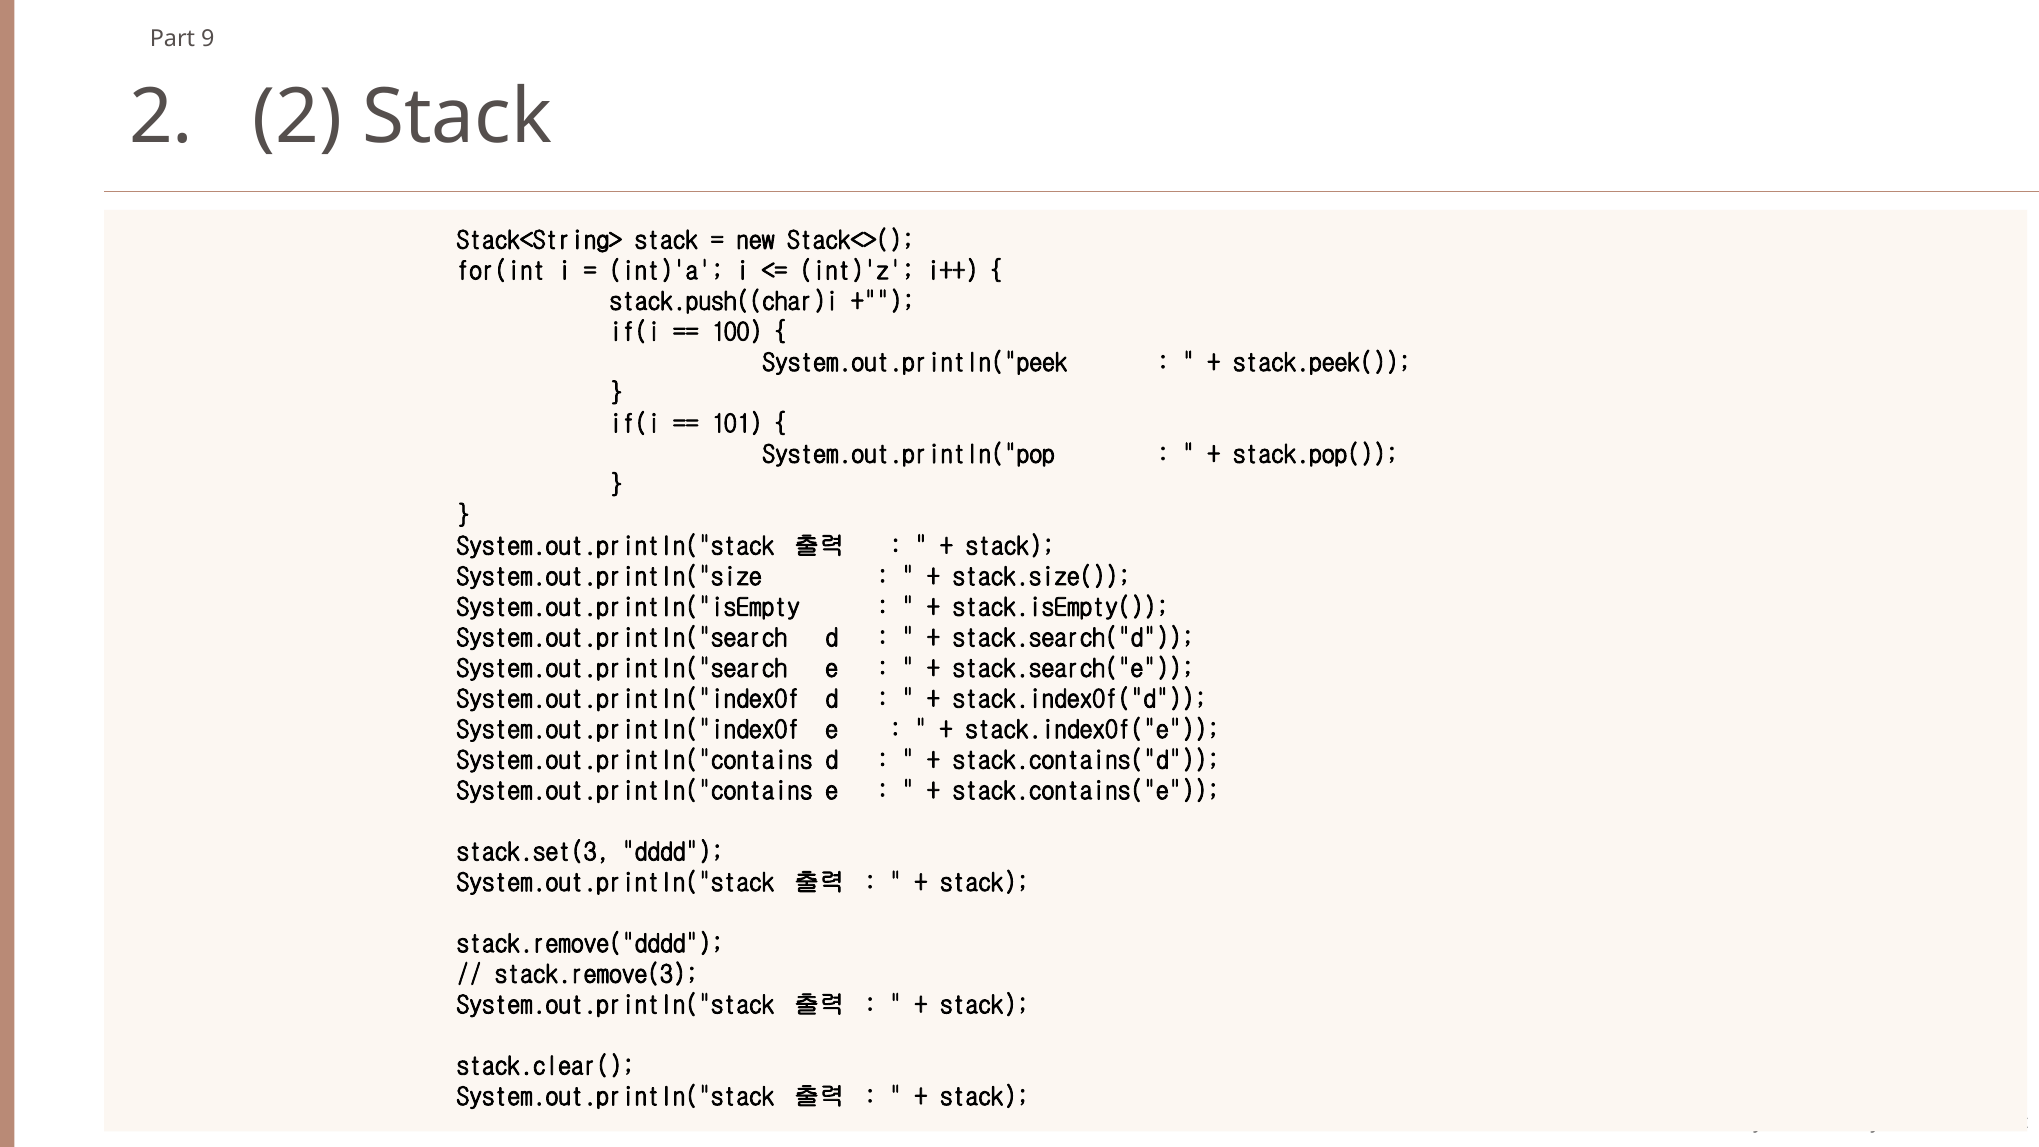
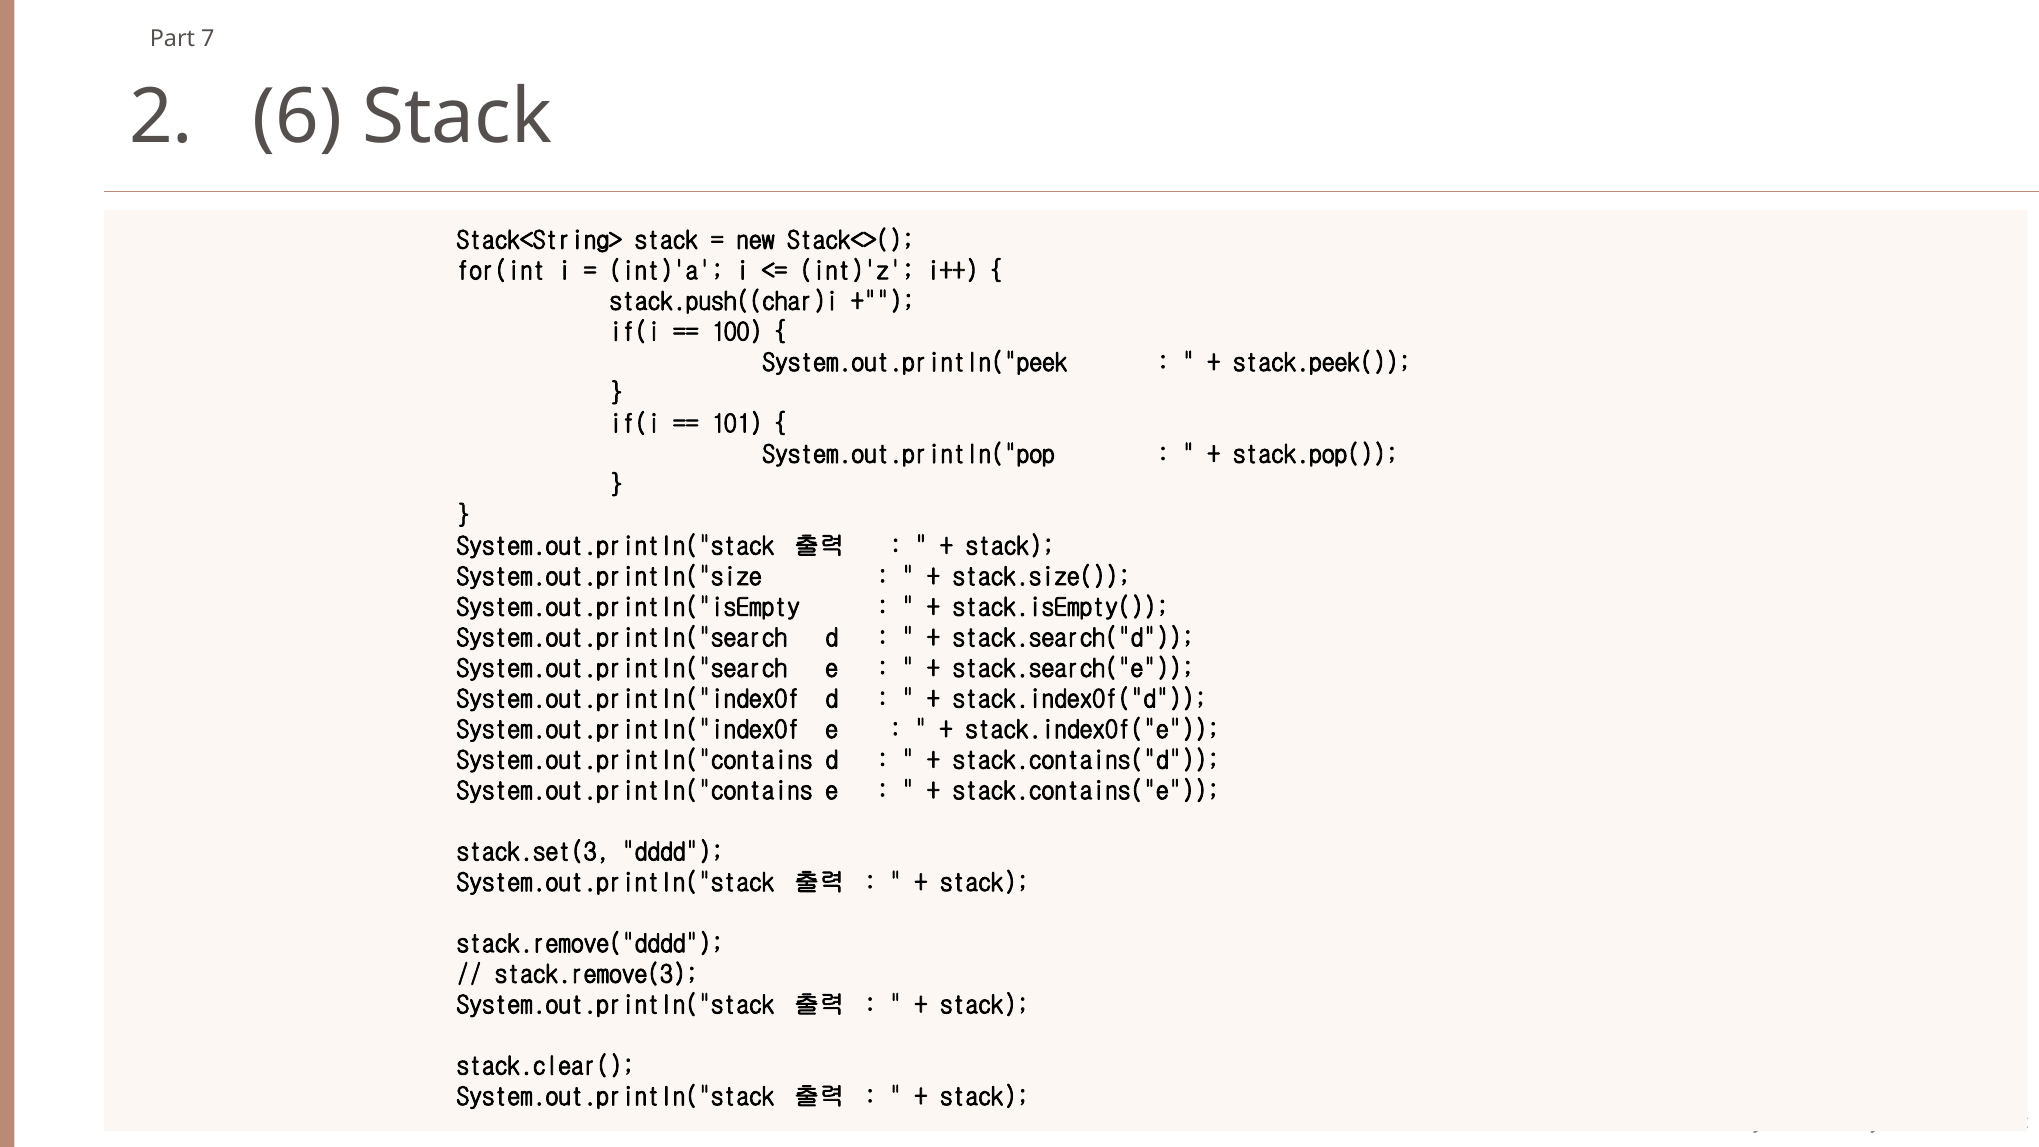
9: 9 -> 7 (208, 39)
2 2: 2 -> 6 (298, 117)
